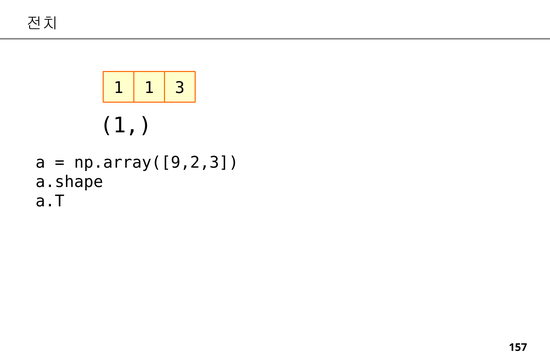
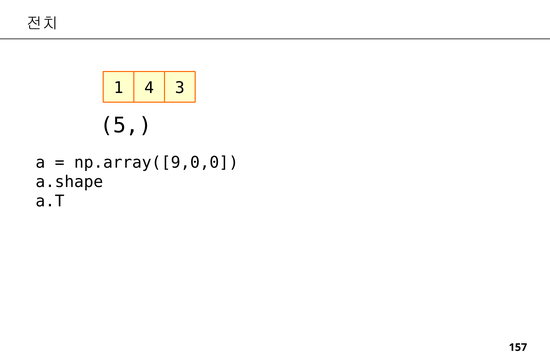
1 1: 1 -> 4 (149, 88)
1: 1 -> 5 (126, 125)
np.array([9,2,3: np.array([9,2,3 -> np.array([9,0,0 (156, 162)
